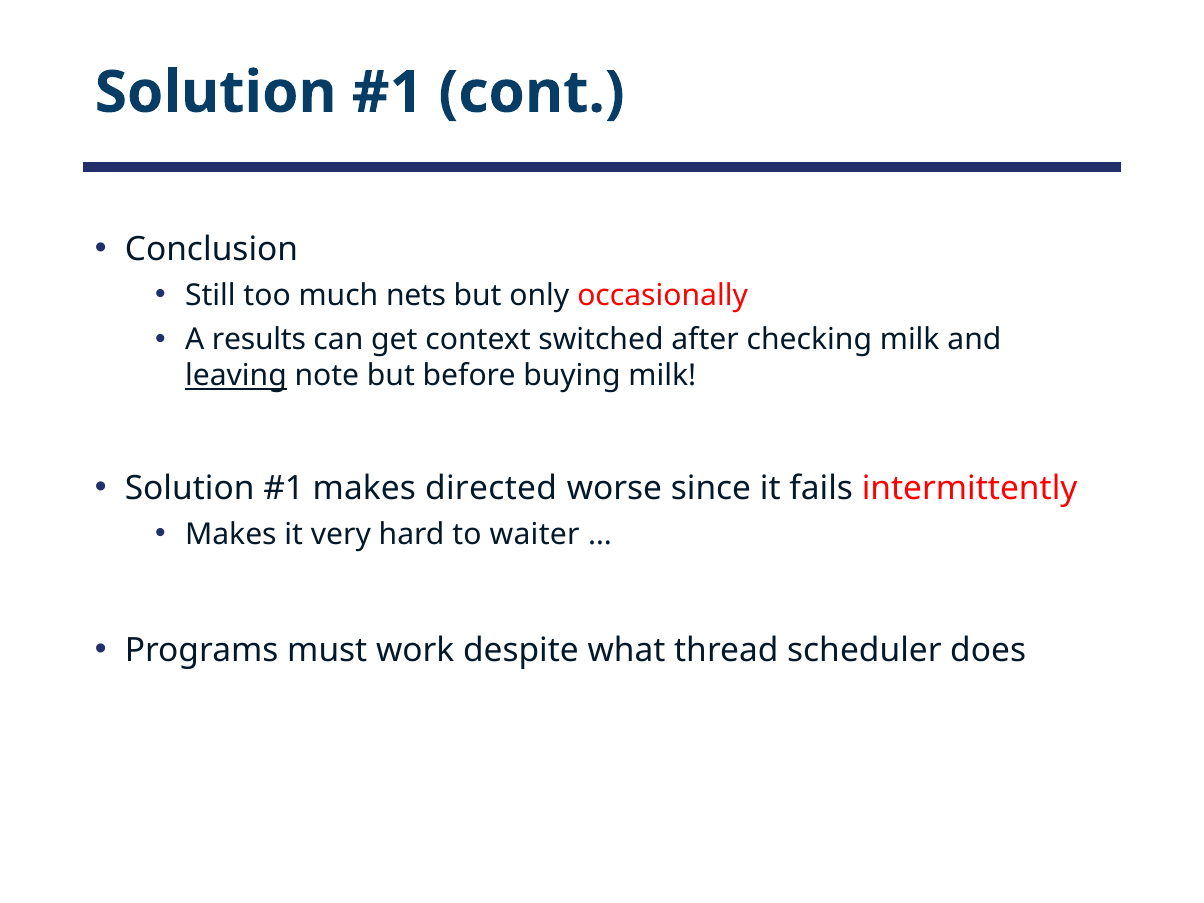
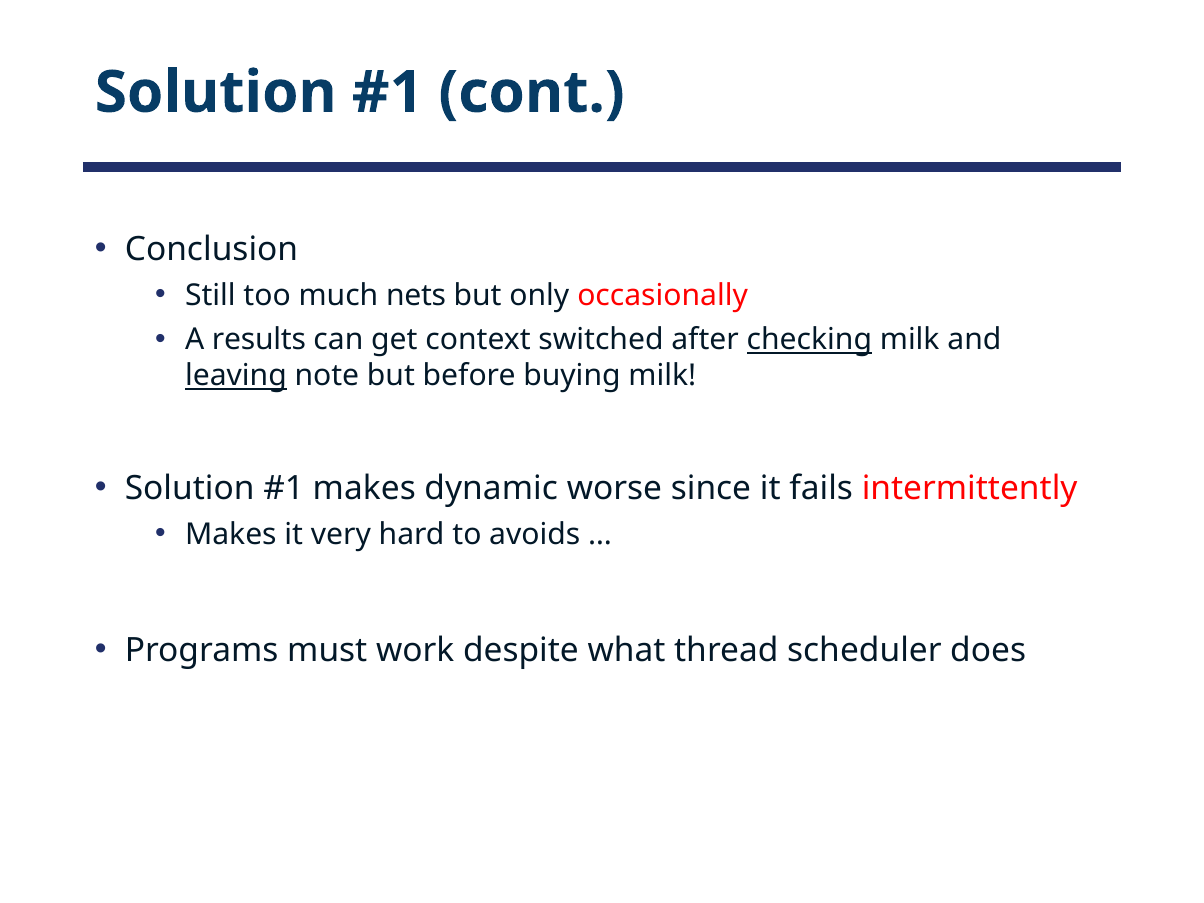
checking underline: none -> present (809, 340)
directed: directed -> dynamic (491, 488)
waiter: waiter -> avoids (535, 534)
